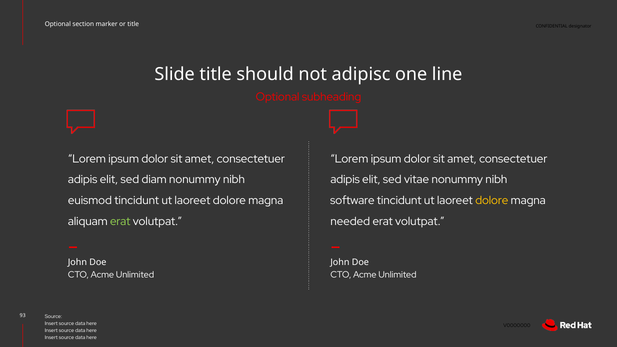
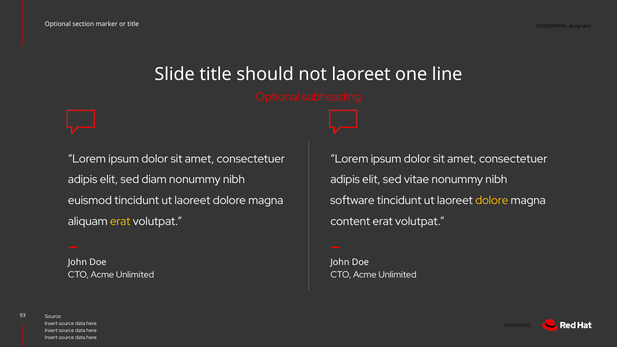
not adipisc: adipisc -> laoreet (361, 74)
erat colour: light green -> yellow (120, 221)
needed: needed -> content (350, 221)
